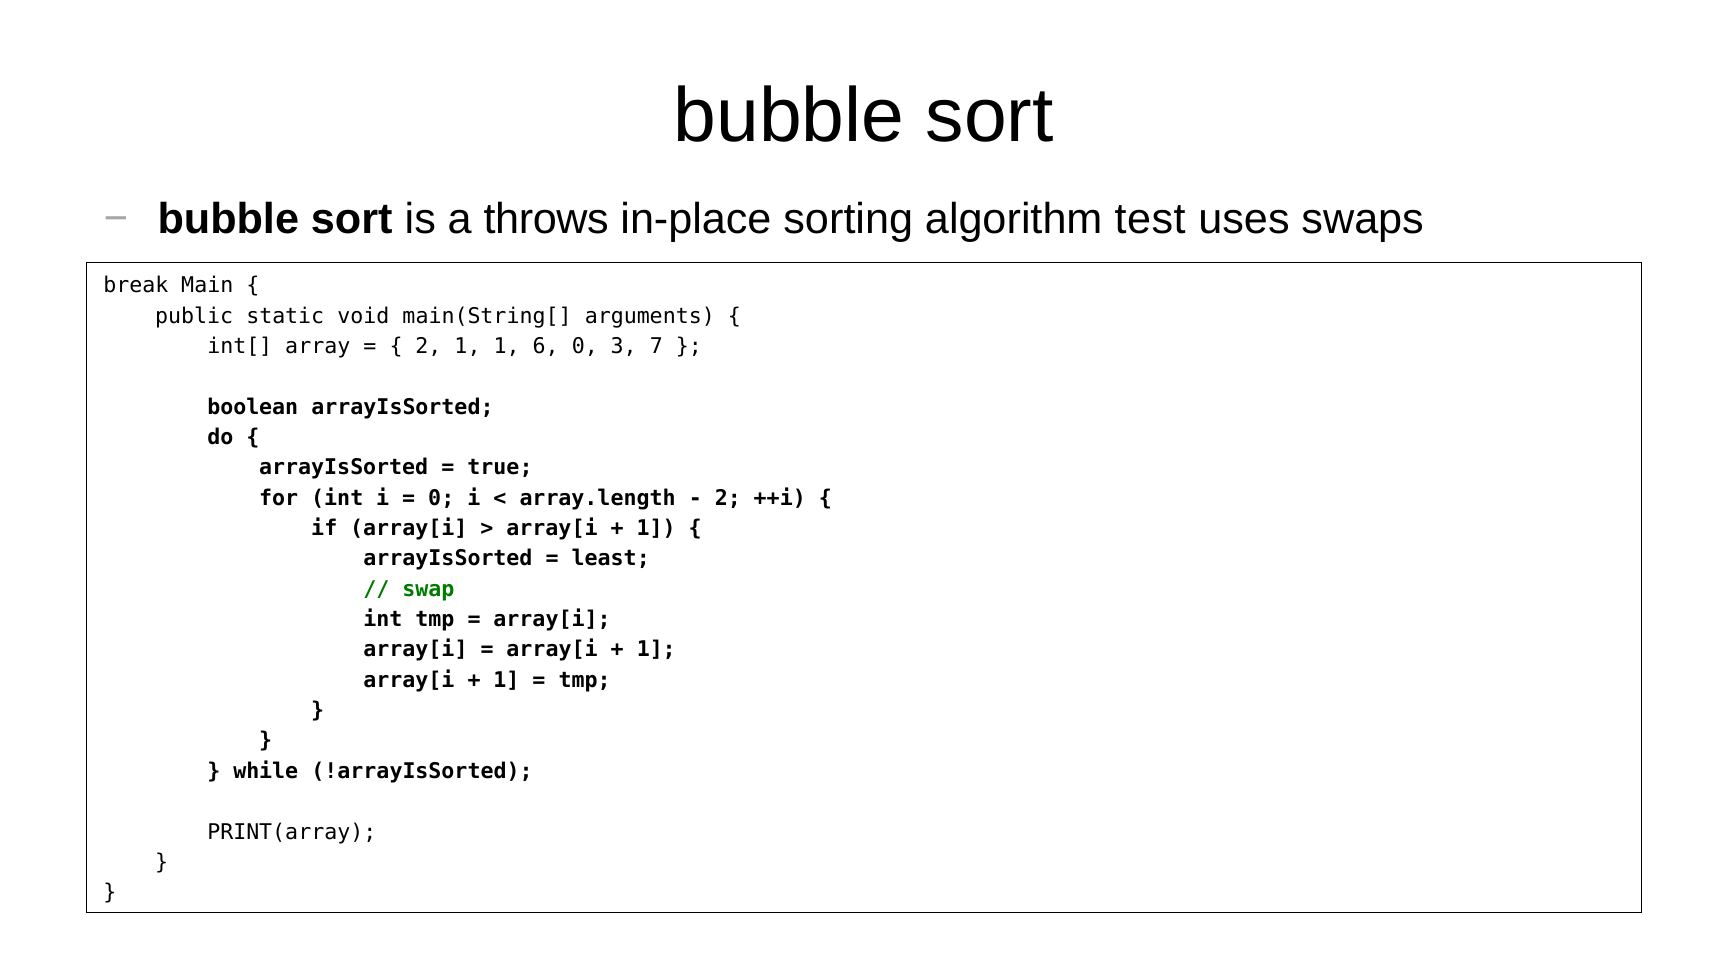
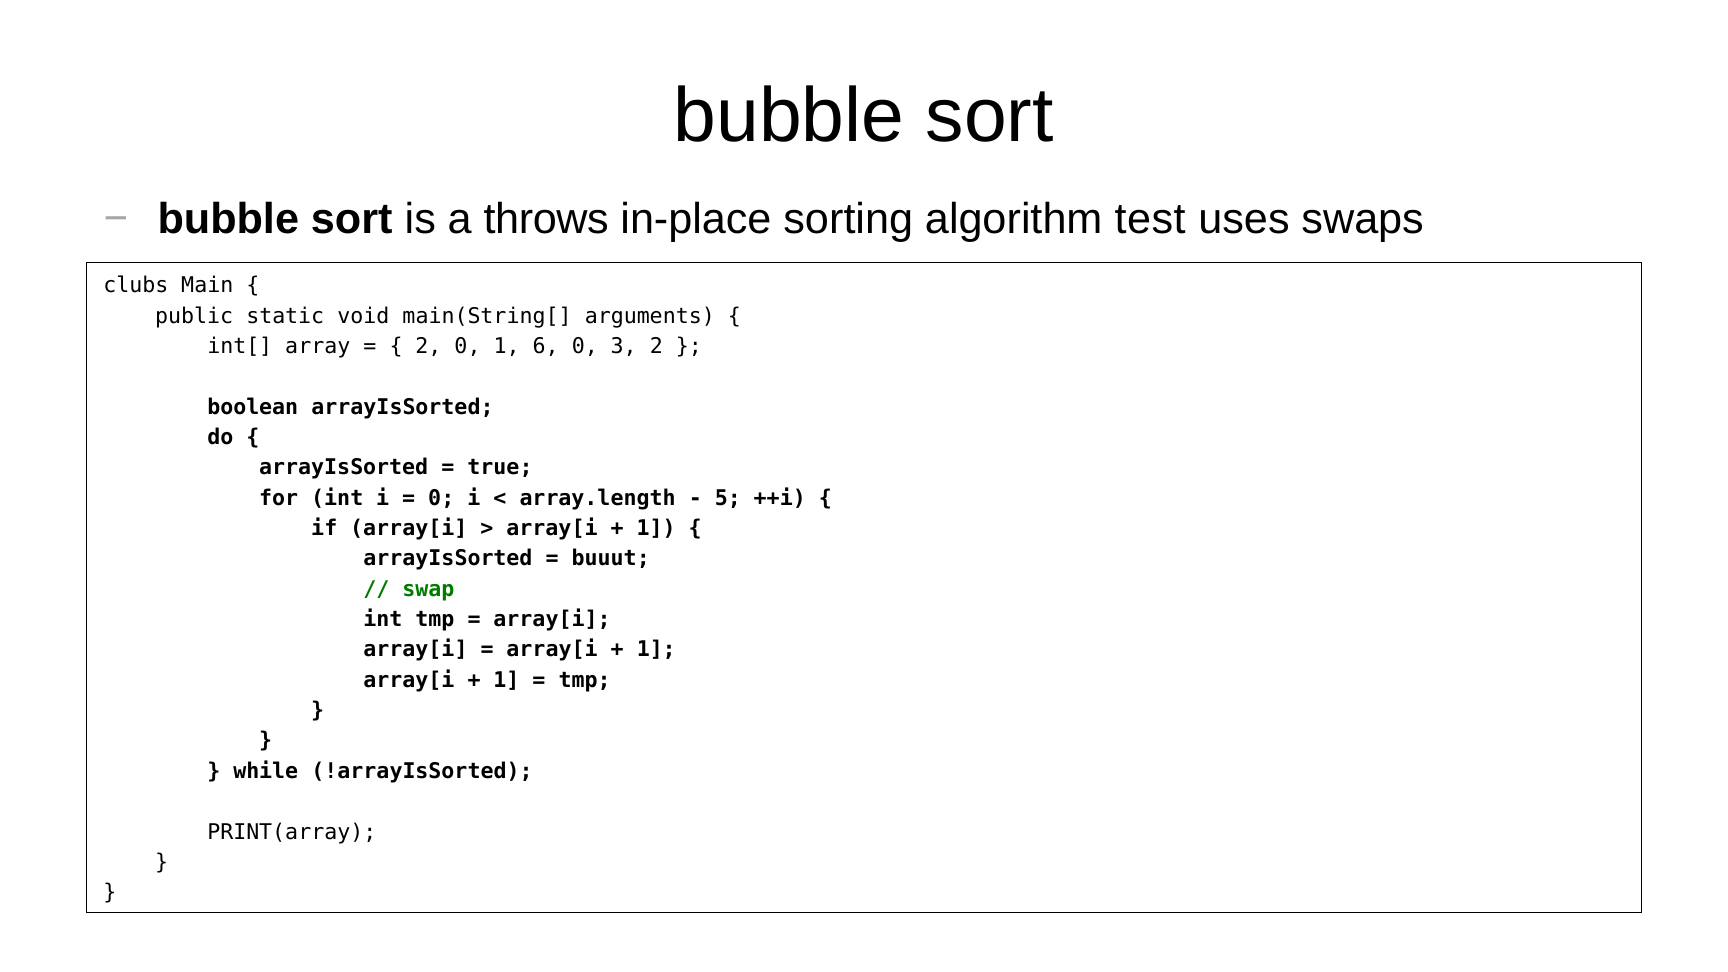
break: break -> clubs (136, 286)
2 1: 1 -> 0 (468, 346)
3 7: 7 -> 2 (656, 346)
2: 2 -> 5 (728, 498)
least: least -> buuut (611, 559)
